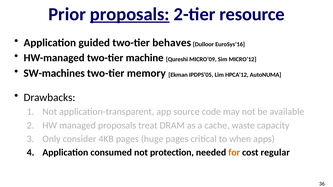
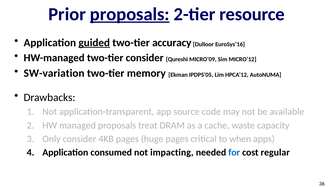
guided underline: none -> present (94, 43)
behaves: behaves -> accuracy (172, 43)
two-tier machine: machine -> consider (145, 58)
SW-machines: SW-machines -> SW-variation (54, 73)
protection: protection -> impacting (172, 153)
for colour: orange -> blue (234, 153)
